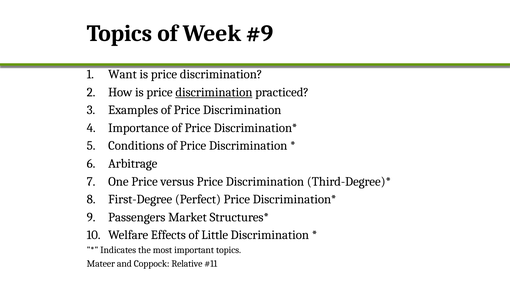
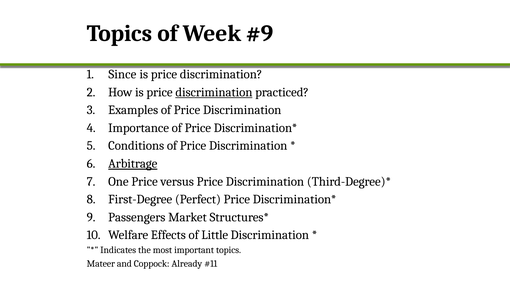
Want: Want -> Since (122, 74)
Arbitrage underline: none -> present (133, 164)
Relative: Relative -> Already (187, 263)
